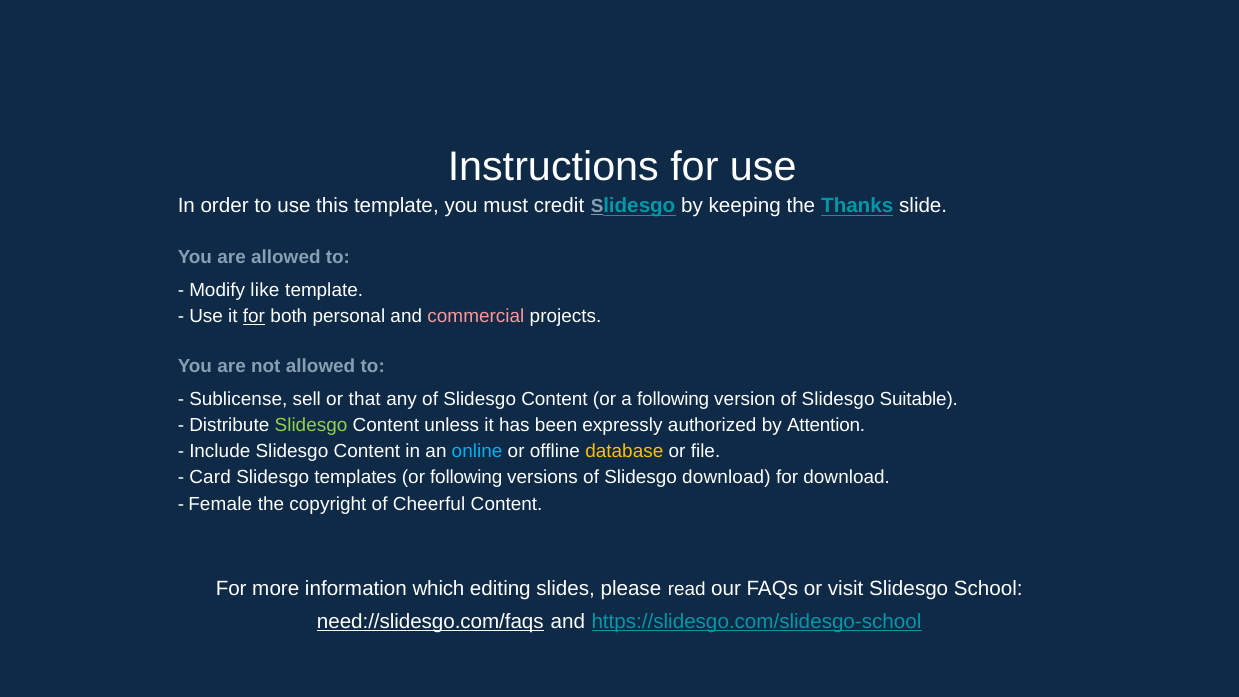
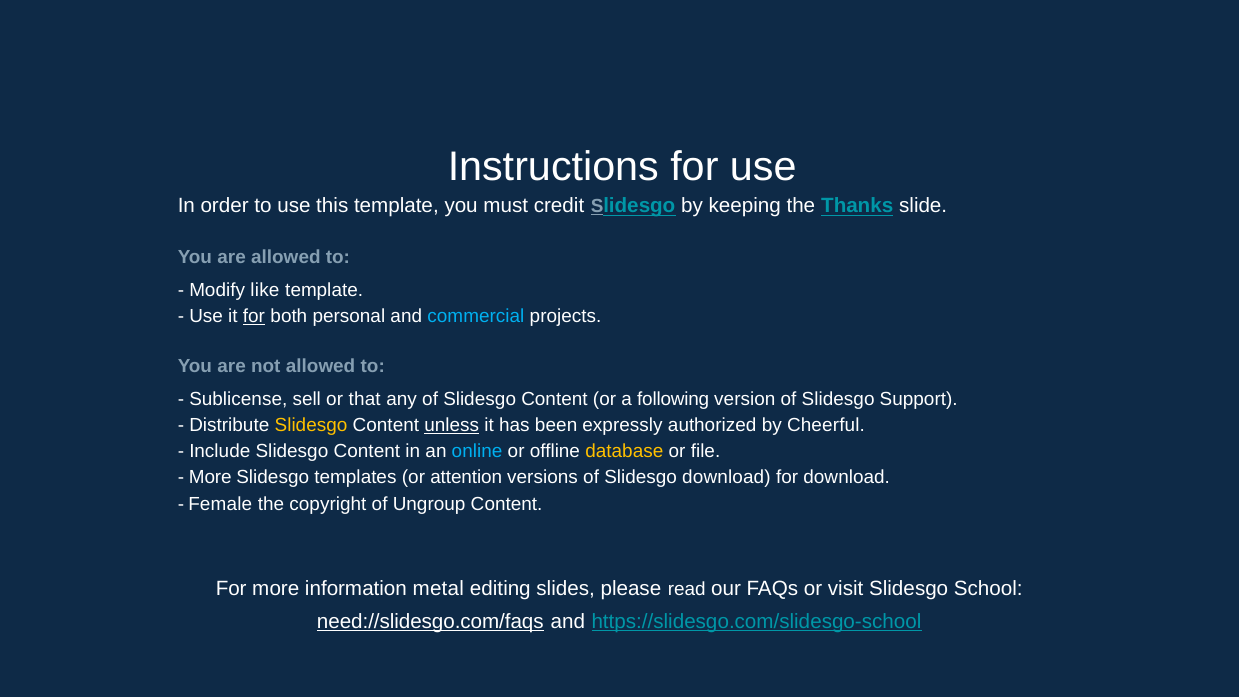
commercial colour: pink -> light blue (476, 316)
Suitable: Suitable -> Support (919, 399)
Slidesgo colour: light green -> yellow (311, 426)
unless underline: none -> present (452, 426)
Attention: Attention -> Cheerful (826, 426)
Card: Card -> More (210, 478)
or following: following -> attention (466, 478)
Cheerful: Cheerful -> Ungroup (429, 504)
which: which -> metal (438, 589)
